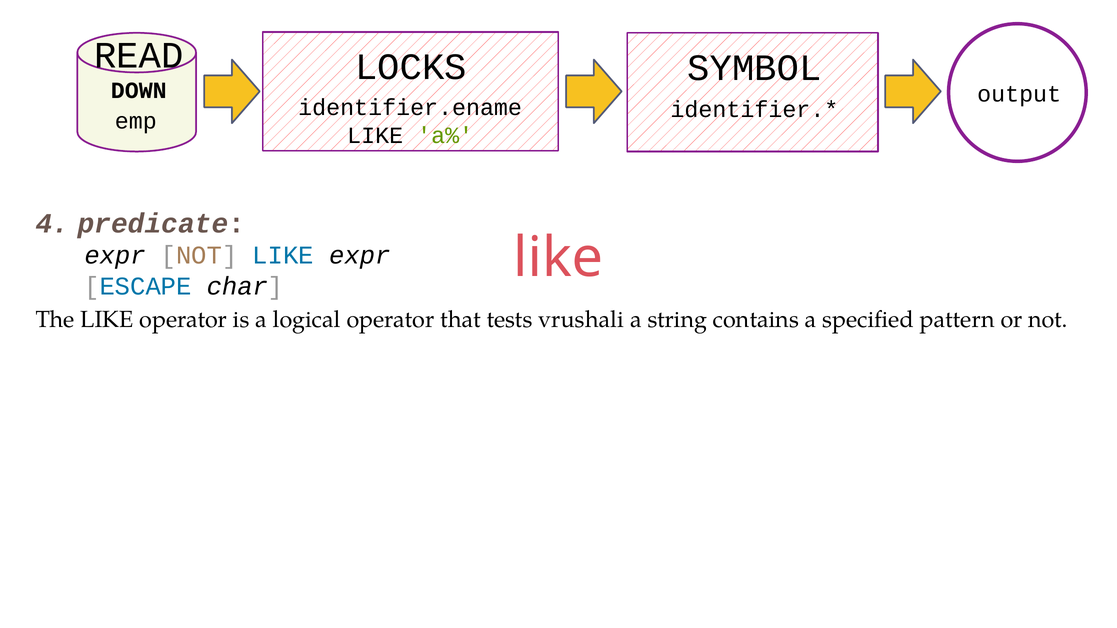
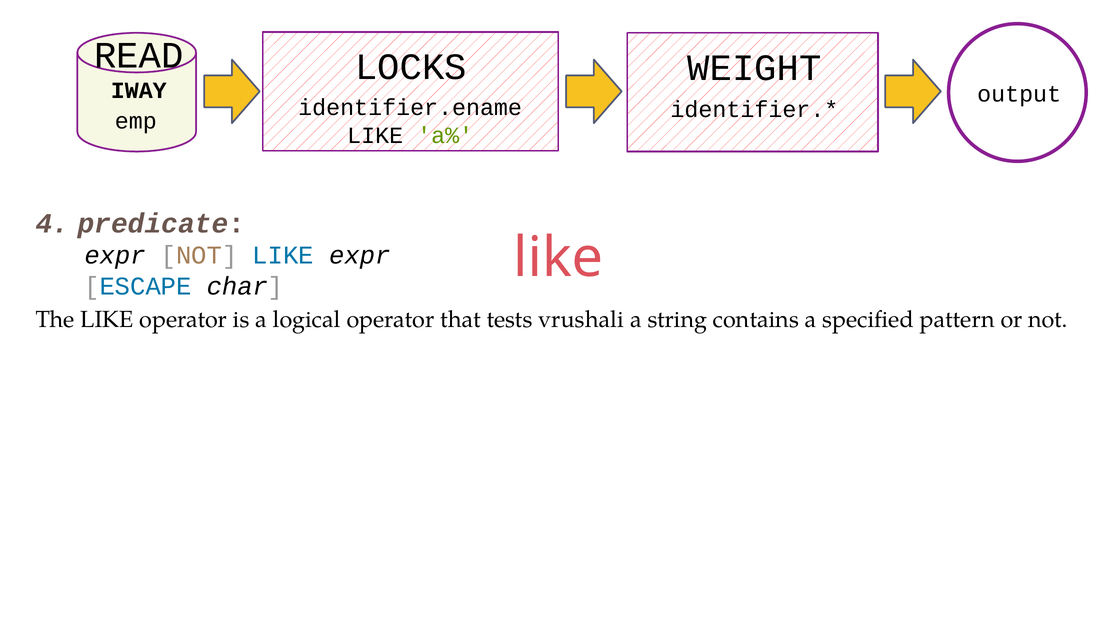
SYMBOL: SYMBOL -> WEIGHT (754, 68)
DOWN: DOWN -> IWAY (139, 91)
